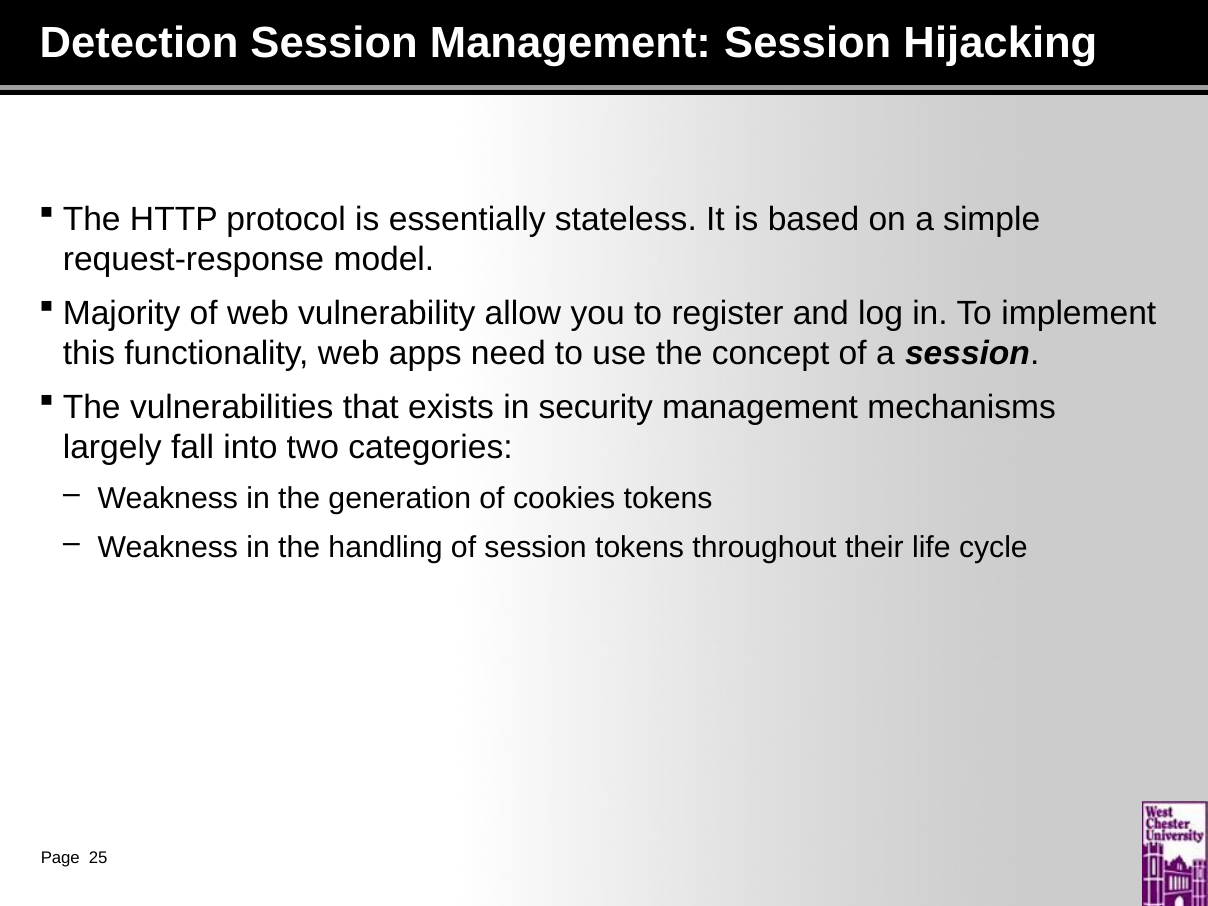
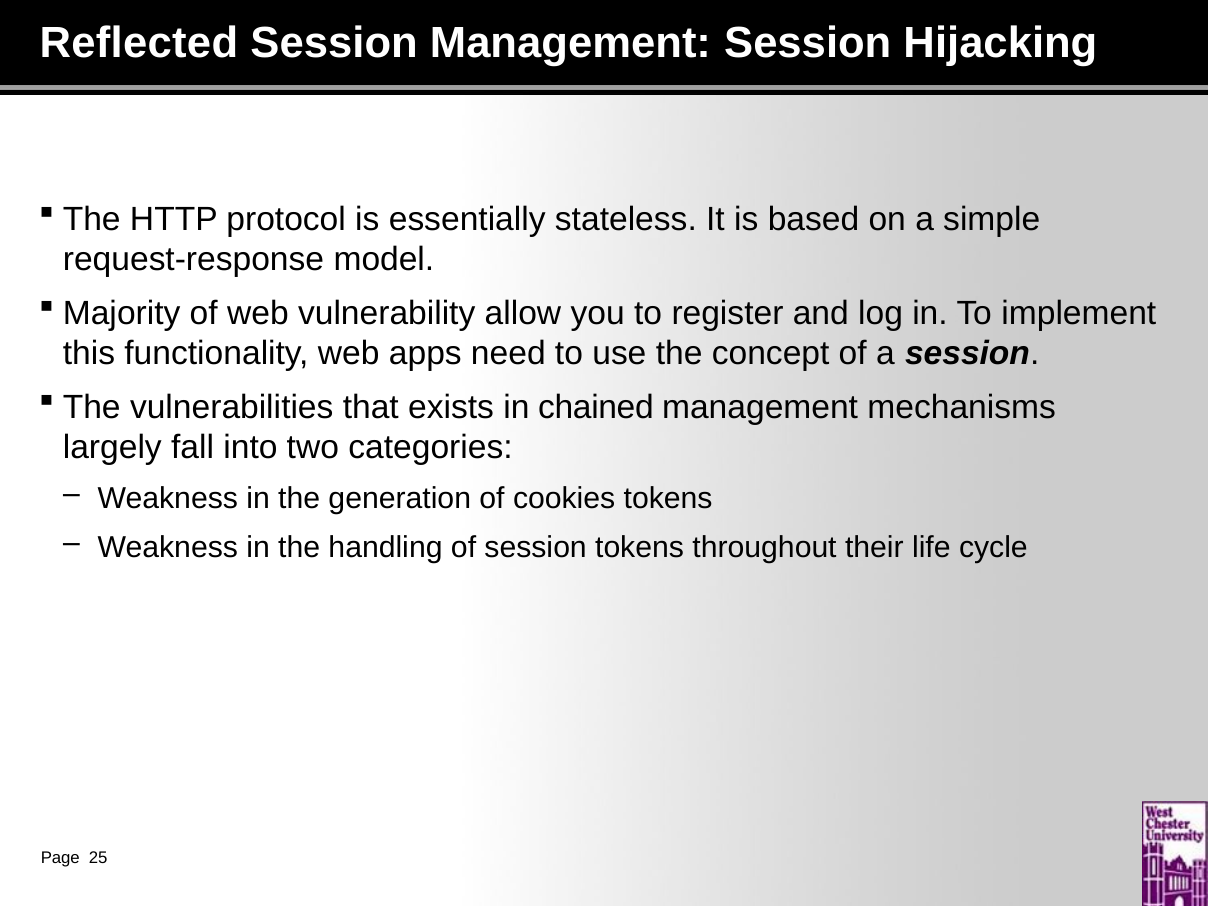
Detection: Detection -> Reflected (139, 43)
security: security -> chained (596, 407)
